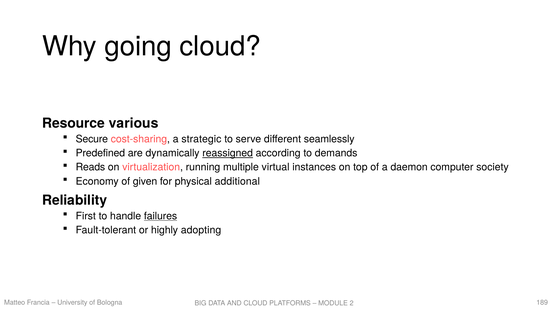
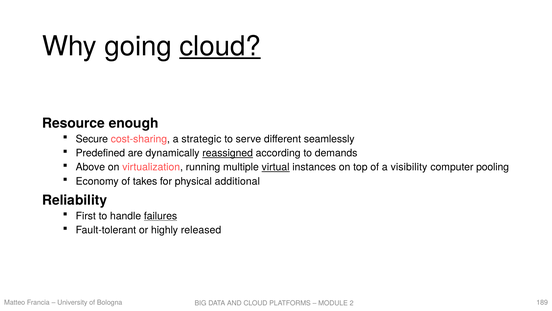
cloud underline: none -> present (220, 46)
various: various -> enough (134, 123)
Reads: Reads -> Above (90, 167)
virtual underline: none -> present (276, 167)
daemon: daemon -> visibility (409, 167)
society: society -> pooling (493, 167)
given: given -> takes (145, 181)
adopting: adopting -> released (201, 230)
